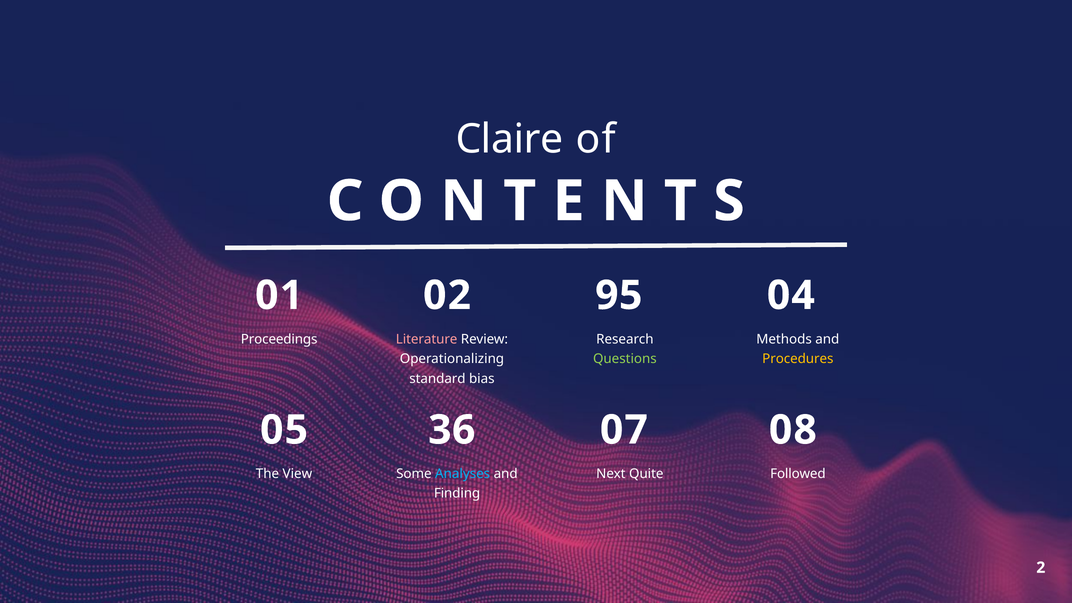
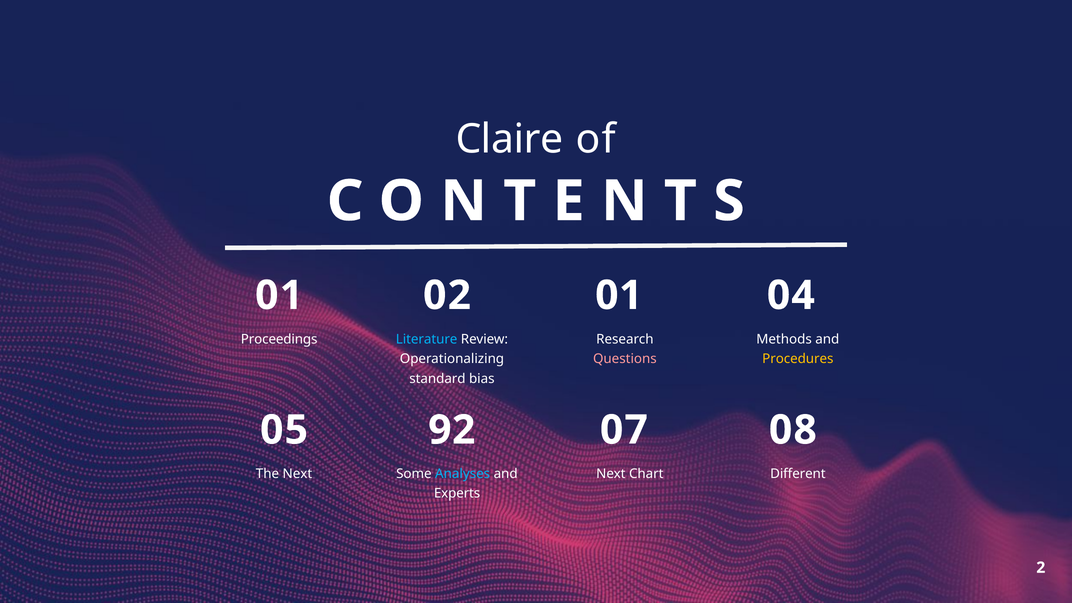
02 95: 95 -> 01 (619, 295)
Literature colour: pink -> light blue (427, 339)
Questions colour: light green -> pink (625, 359)
36: 36 -> 92 (452, 430)
The View: View -> Next (297, 474)
Quite: Quite -> Chart (646, 474)
Followed: Followed -> Different (798, 474)
Finding: Finding -> Experts (457, 493)
